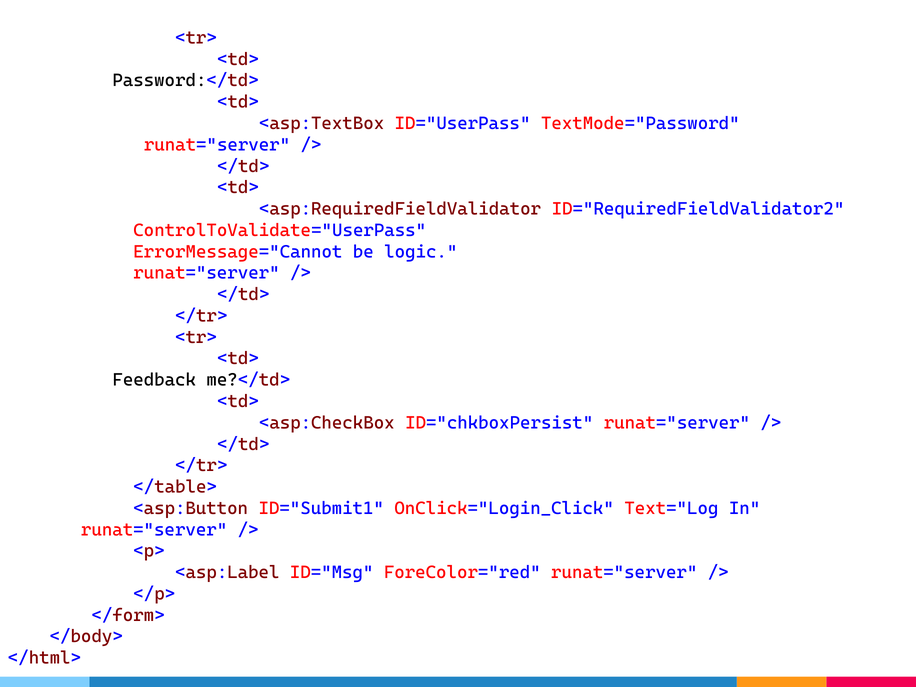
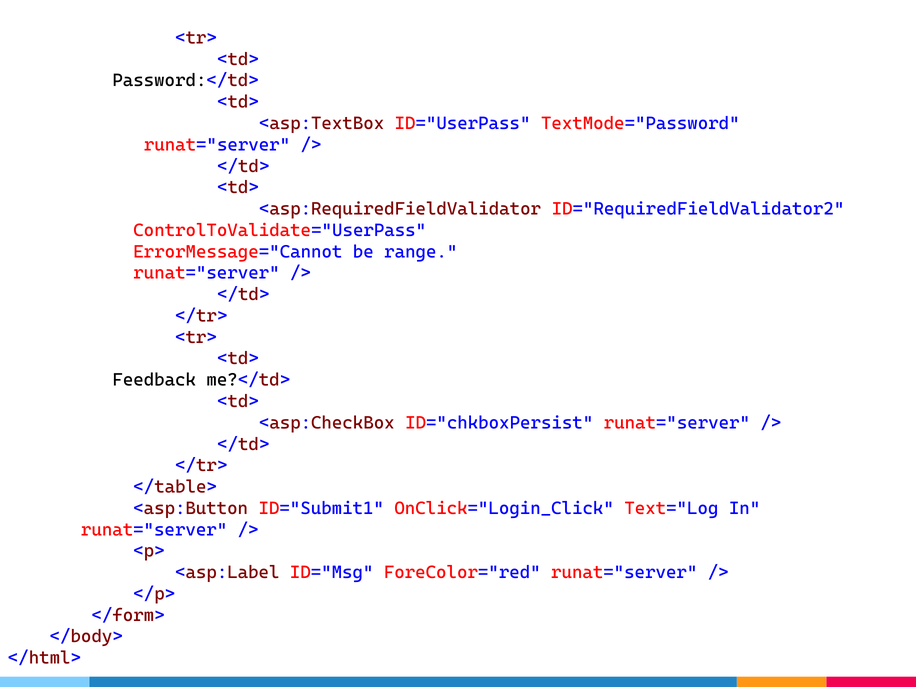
logic: logic -> range (421, 252)
